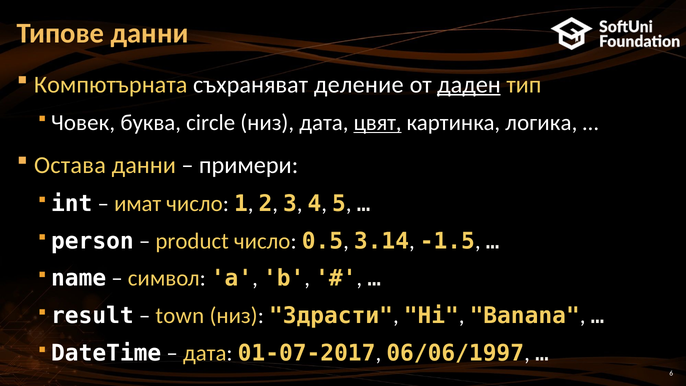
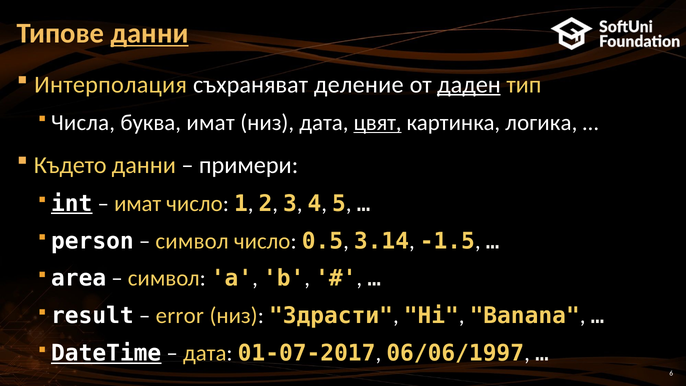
данни underline: none -> present (150, 33)
Компютърната: Компютърната -> Интерполация (111, 85)
Човек: Човек -> Числа (83, 123)
буква circle: circle -> имат (211, 123)
Остава: Остава -> Където (70, 165)
int underline: none -> present (72, 204)
product: product -> символ (192, 241)
name: name -> area (79, 278)
town: town -> error (180, 316)
DateTime underline: none -> present (106, 353)
